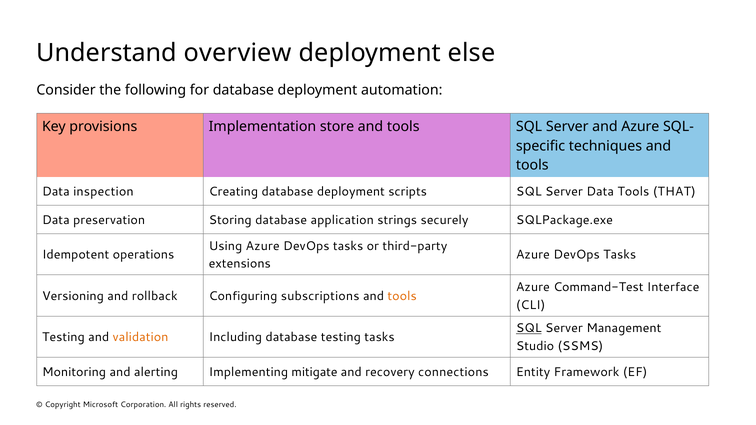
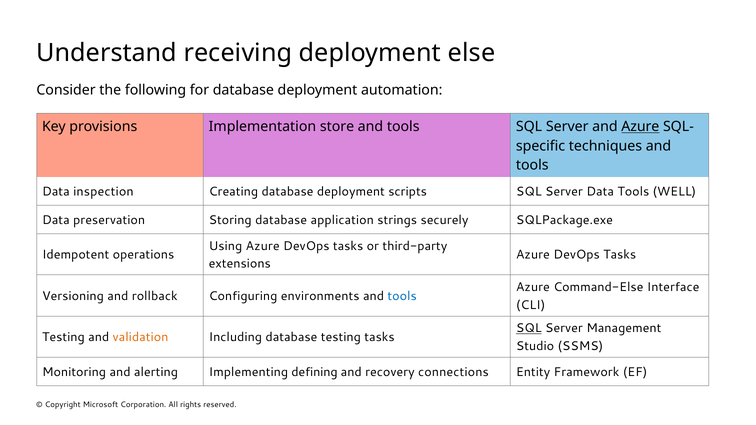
overview: overview -> receiving (238, 53)
Azure underline: none -> present (640, 127)
THAT: THAT -> WELL (674, 192)
Command-Test: Command-Test -> Command-Else (598, 287)
subscriptions: subscriptions -> environments (320, 296)
tools colour: orange -> blue (402, 296)
mitigate: mitigate -> defining (314, 372)
